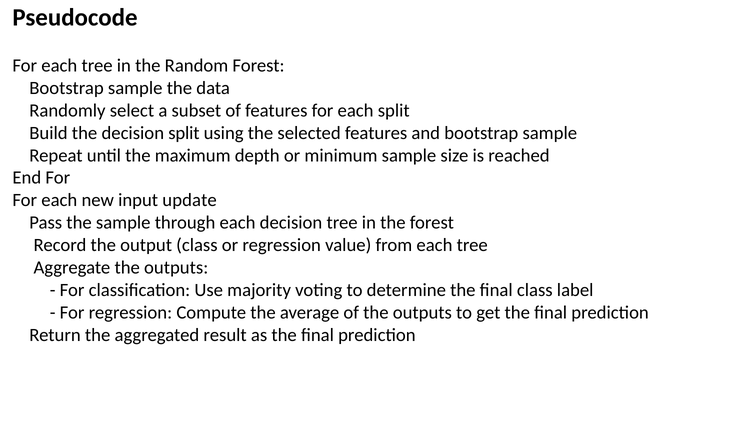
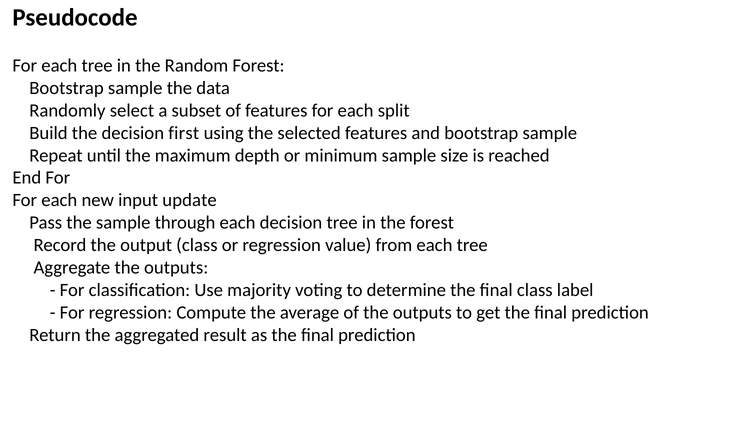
decision split: split -> first (184, 133)
